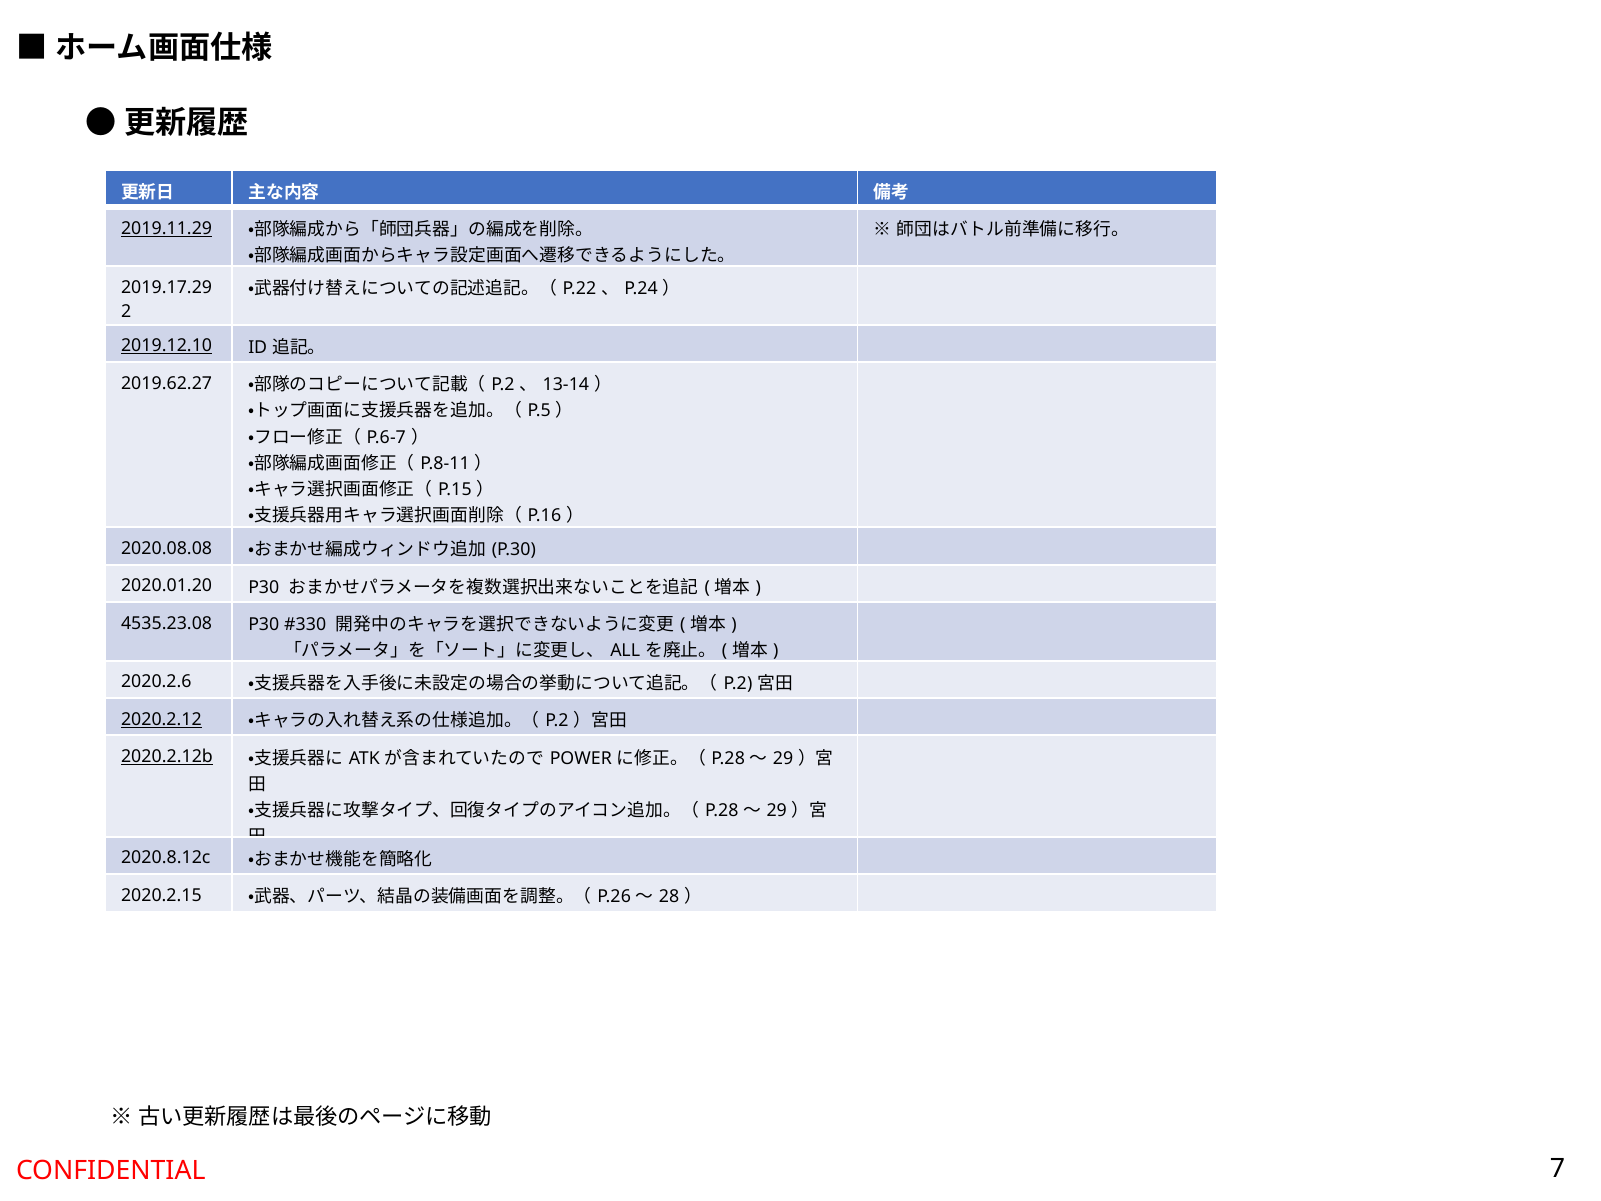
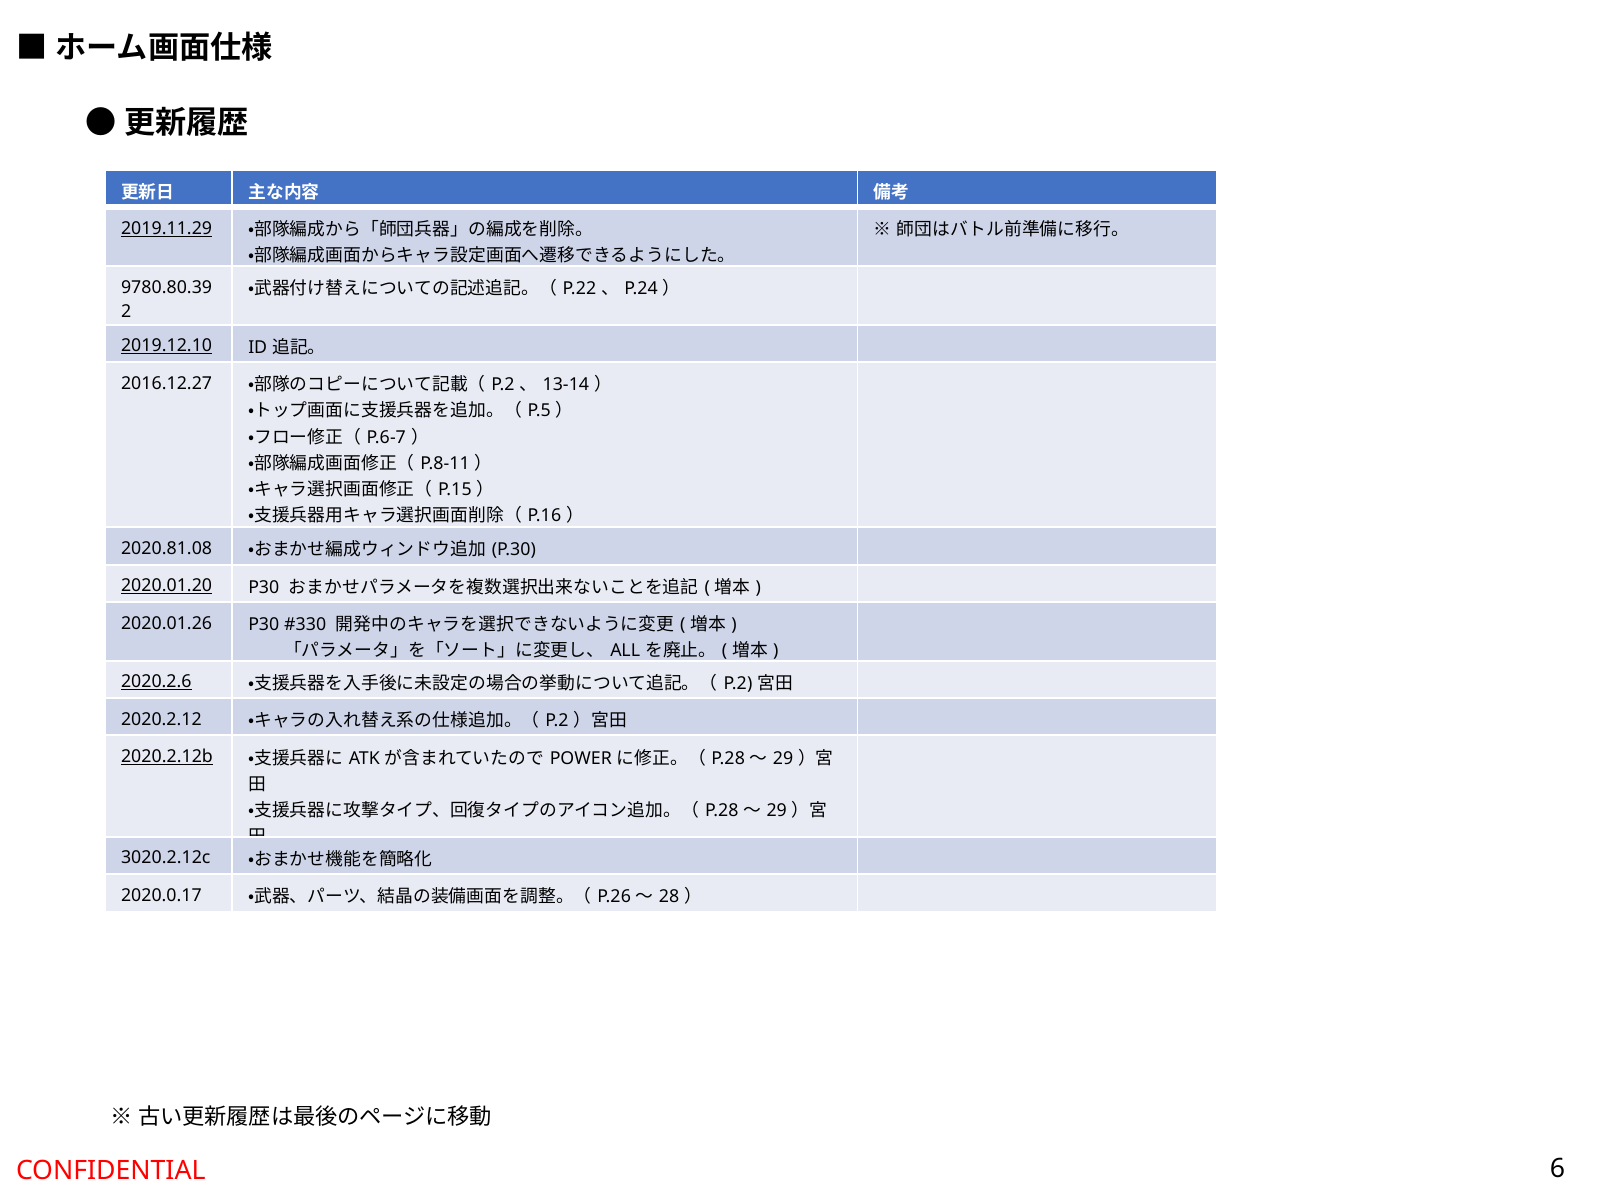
2019.17.29: 2019.17.29 -> 9780.80.39 (167, 287)
2019.62.27: 2019.62.27 -> 2016.12.27 (167, 383)
2020.08.08: 2020.08.08 -> 2020.81.08 (167, 548)
2020.01.20 underline: none -> present (167, 586)
4535.23.08: 4535.23.08 -> 2020.01.26 (167, 623)
2020.2.6 underline: none -> present (156, 682)
2020.2.12 underline: present -> none (161, 719)
2020.8.12c: 2020.8.12c -> 3020.2.12c (166, 858)
2020.2.15: 2020.2.15 -> 2020.0.17 (161, 895)
7: 7 -> 6 (1557, 1168)
